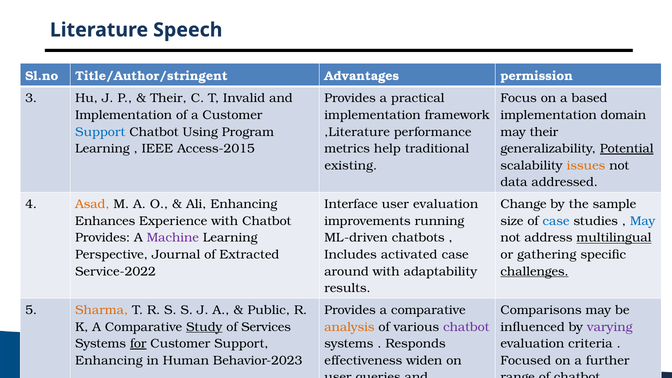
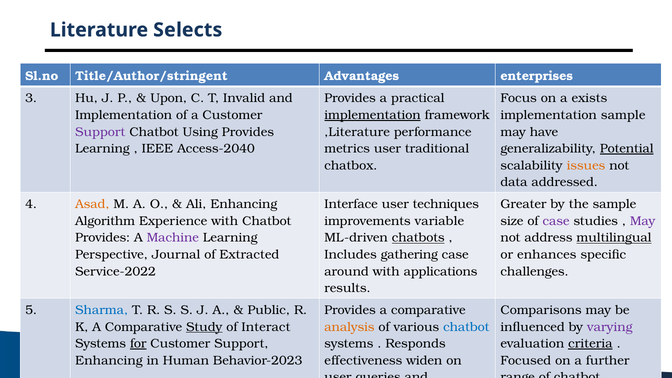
Speech: Speech -> Selects (188, 30)
permission: permission -> enterprises (537, 76)
Their: Their -> Upon (169, 98)
based: based -> exists (589, 98)
implementation underline: none -> present (372, 115)
implementation domain: domain -> sample (623, 115)
Support colour: blue -> purple (100, 132)
Using Program: Program -> Provides (248, 132)
may their: their -> have (544, 132)
Access-2015: Access-2015 -> Access-2040 (216, 149)
metrics help: help -> user (387, 149)
existing: existing -> chatbox (351, 165)
user evaluation: evaluation -> techniques (446, 204)
Change: Change -> Greater (523, 204)
Enhances: Enhances -> Algorithm (105, 221)
running: running -> variable (439, 221)
case colour: blue -> purple (556, 221)
May colour: blue -> purple (643, 221)
chatbots underline: none -> present (418, 238)
activated: activated -> gathering (409, 255)
gathering: gathering -> enhances (547, 255)
adaptability: adaptability -> applications (441, 271)
challenges underline: present -> none (535, 271)
Sharma colour: orange -> blue (102, 310)
Services: Services -> Interact (266, 327)
chatbot colour: purple -> blue (466, 327)
criteria underline: none -> present (590, 344)
